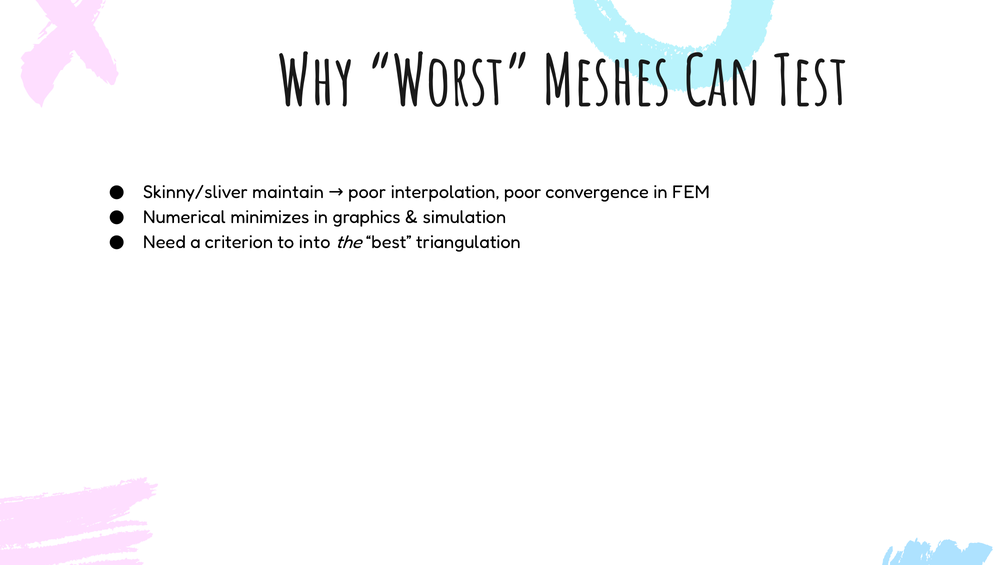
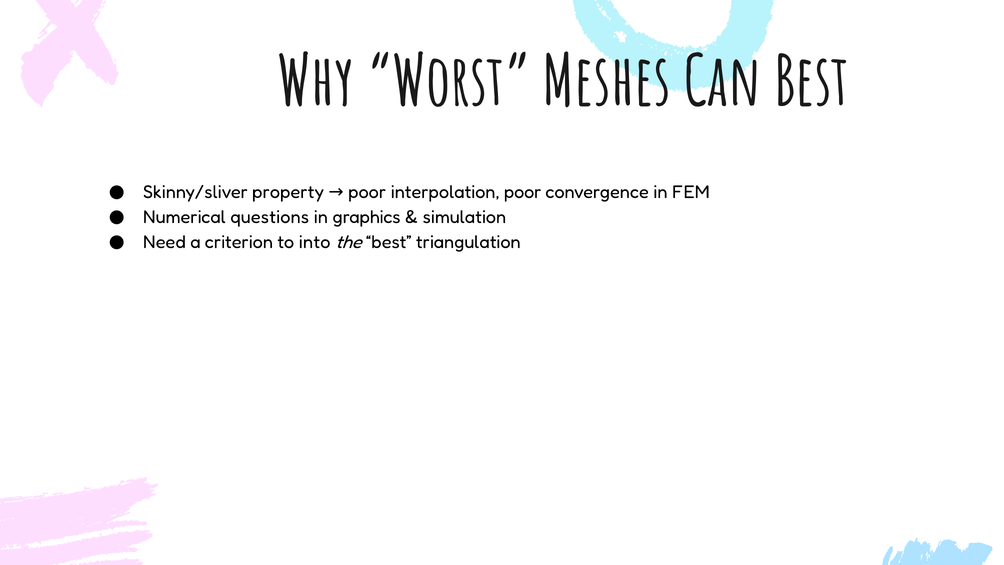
Can Test: Test -> Best (812, 82)
maintain: maintain -> property (288, 192)
minimizes: minimizes -> questions (270, 217)
